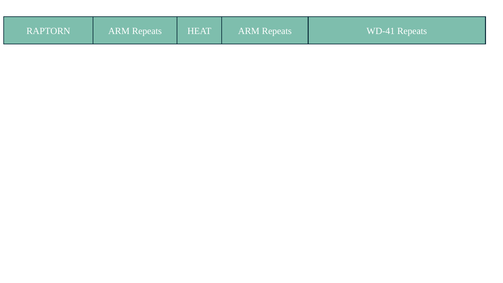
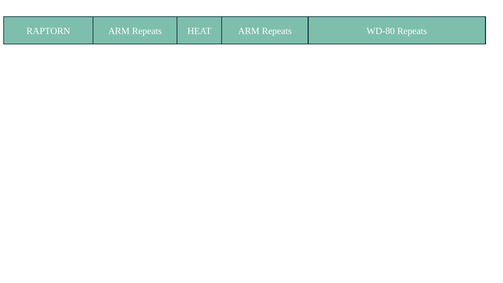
WD-41: WD-41 -> WD-80 (381, 31)
